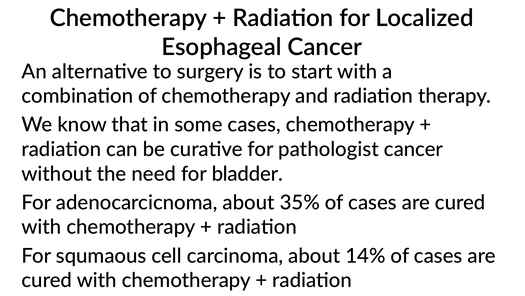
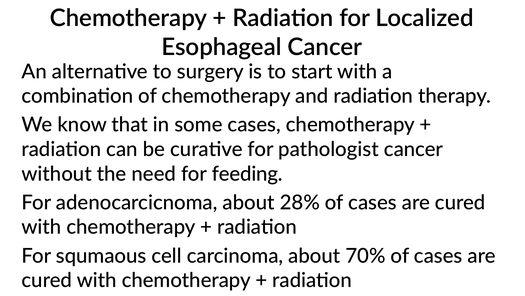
bladder: bladder -> feeding (247, 174)
35%: 35% -> 28% (300, 202)
14%: 14% -> 70% (366, 255)
